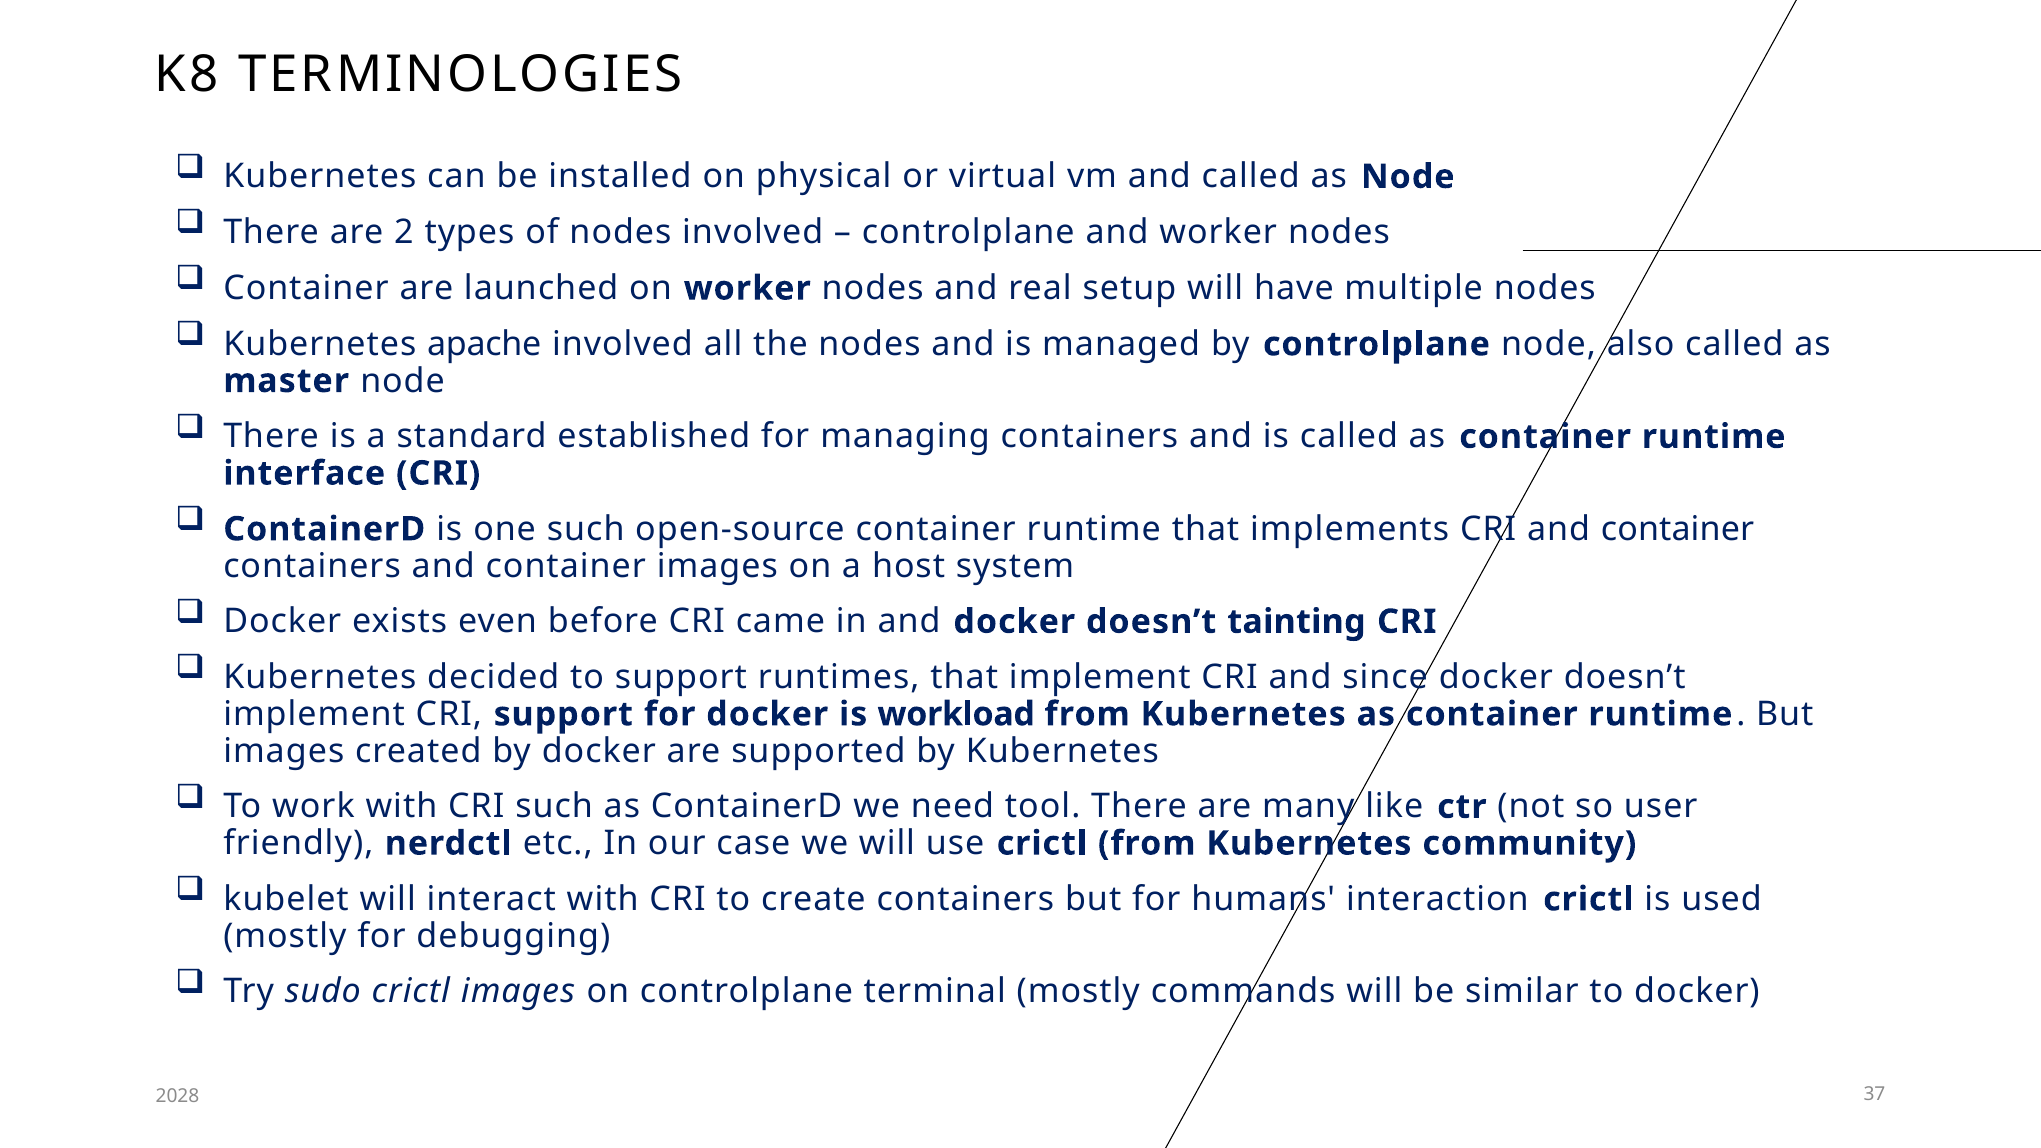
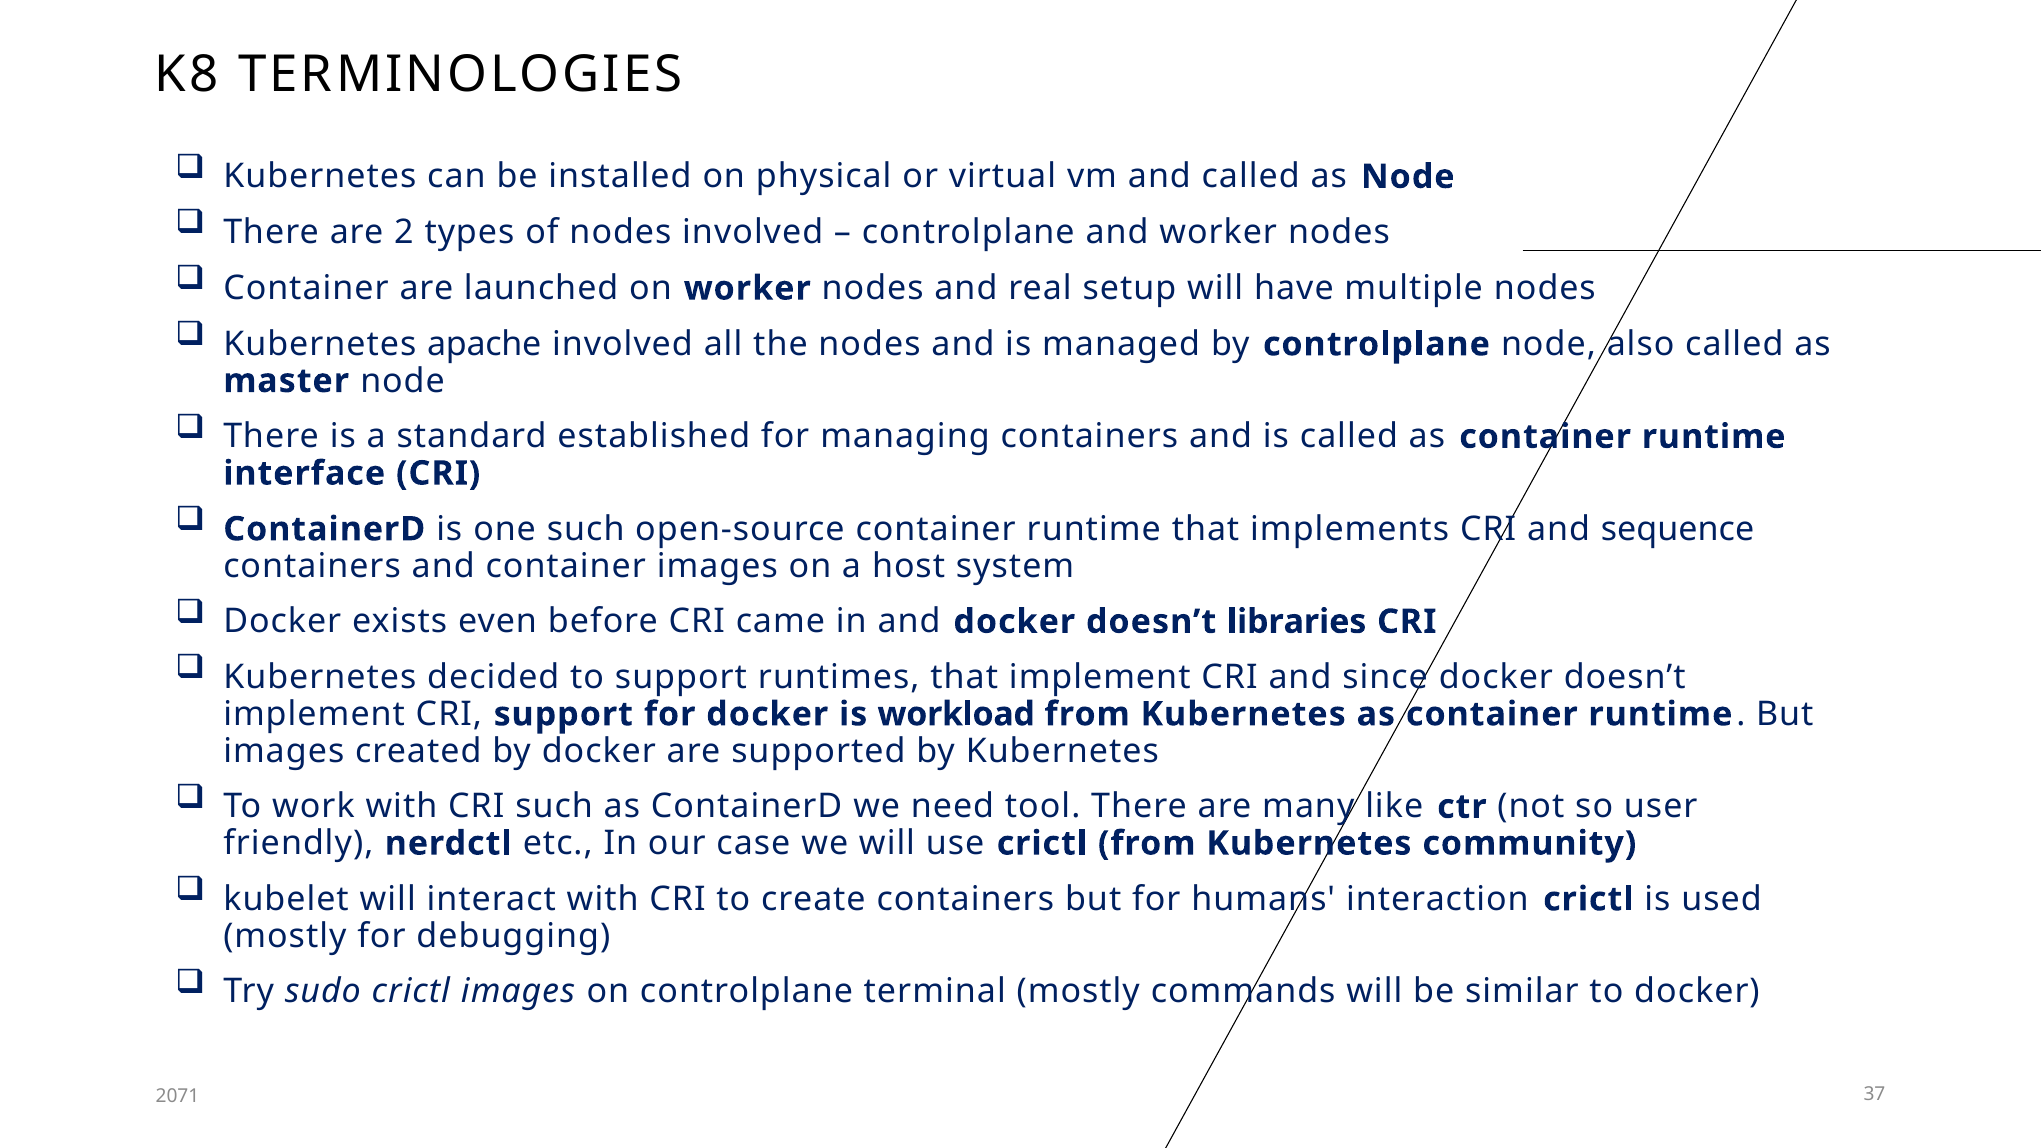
CRI and container: container -> sequence (1678, 529)
tainting: tainting -> libraries (1297, 622)
2028: 2028 -> 2071 (177, 1096)
